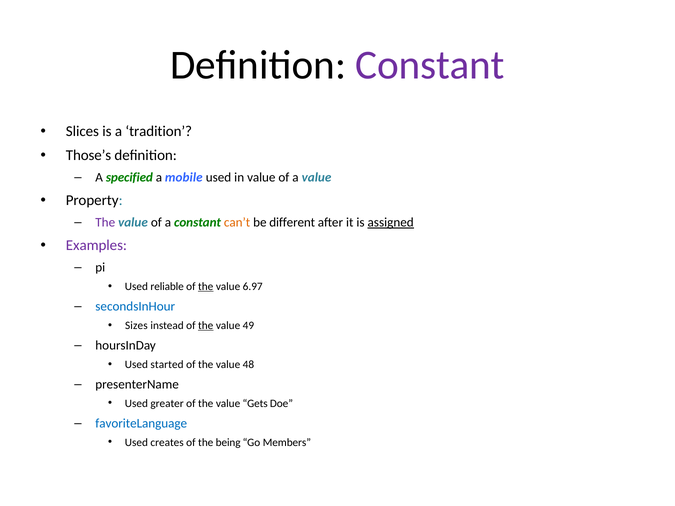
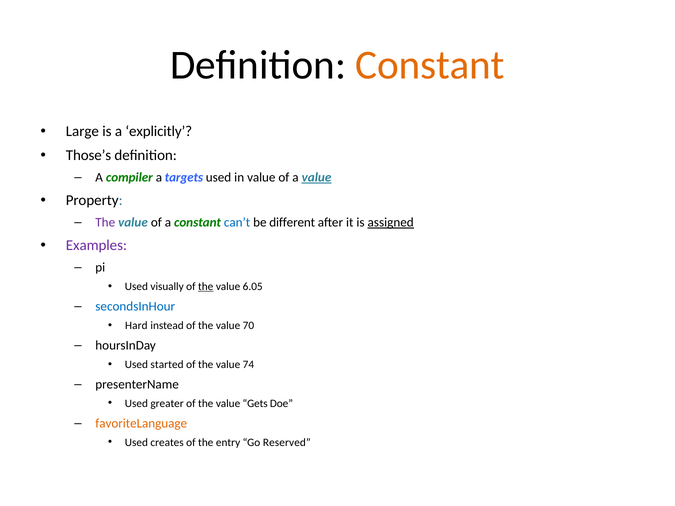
Constant colour: purple -> orange (430, 65)
Slices: Slices -> Large (82, 132)
tradition: tradition -> explicitly (159, 132)
specified: specified -> compiler (129, 178)
mobile: mobile -> targets (184, 178)
value underline: none -> present (317, 178)
can’t colour: orange -> blue (237, 223)
reliable: reliable -> visually (167, 287)
6.97: 6.97 -> 6.05 (253, 287)
Sizes: Sizes -> Hard (136, 326)
the underline: present -> none (206, 326)
49: 49 -> 70 (248, 326)
48: 48 -> 74 (248, 365)
favoriteLanguage colour: blue -> orange (141, 424)
being: being -> entry (228, 443)
Members: Members -> Reserved (287, 443)
